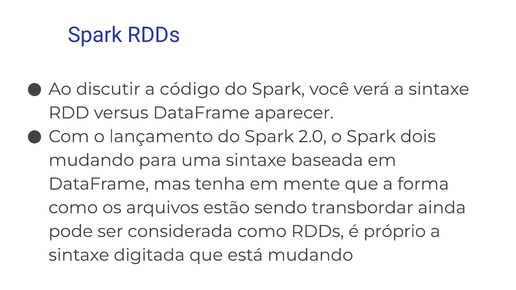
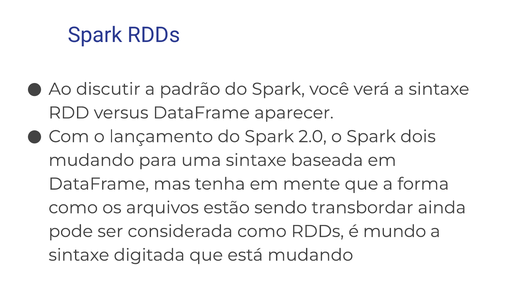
código: código -> padrão (190, 89)
próprio: próprio -> mundo (395, 232)
